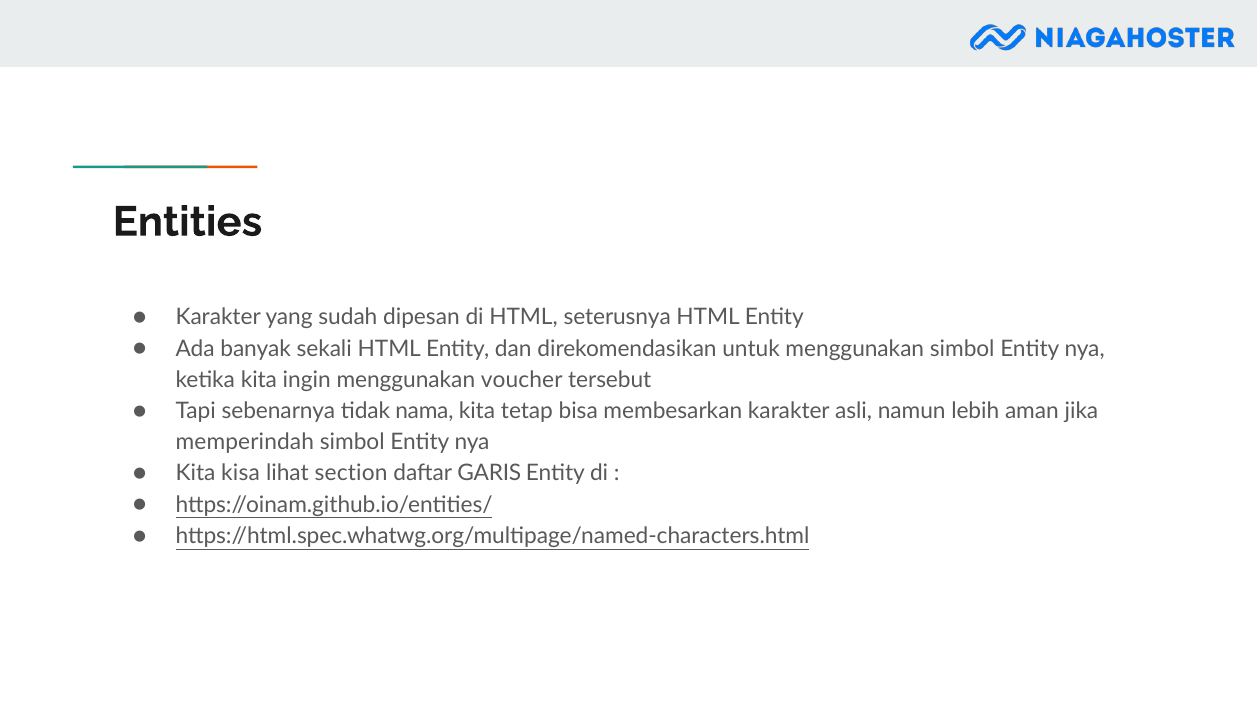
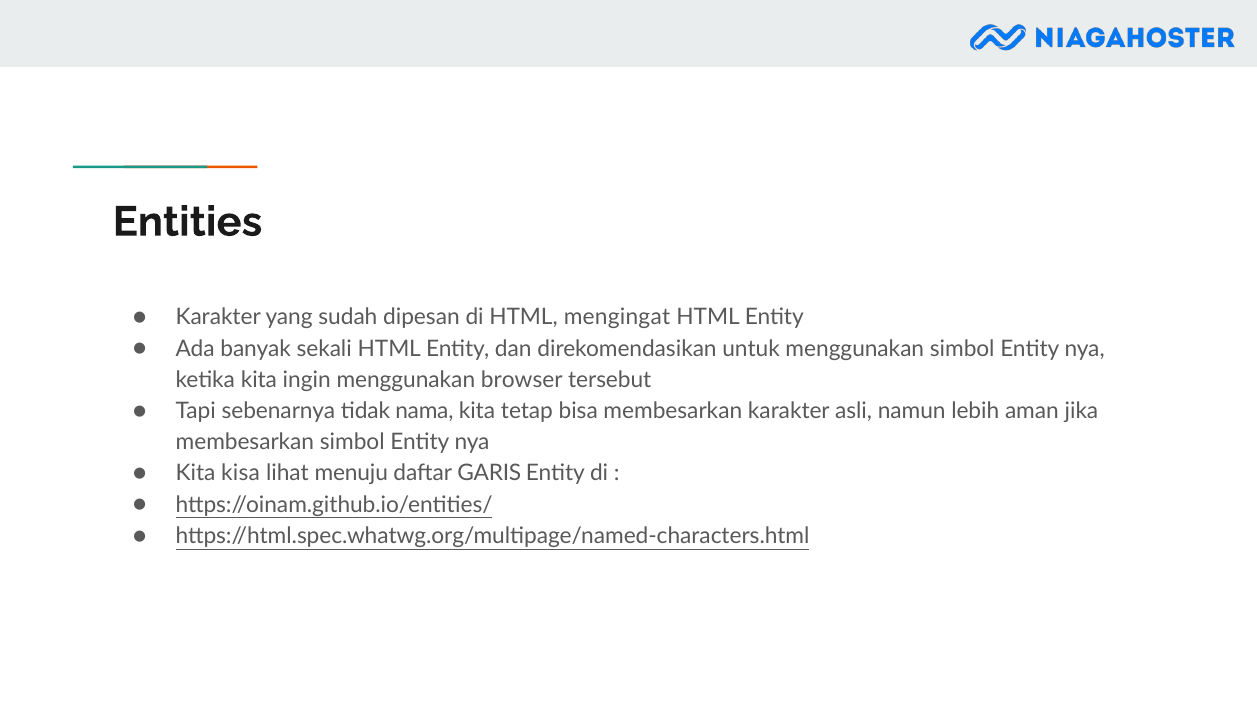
seterusnya: seterusnya -> mengingat (617, 318)
voucher: voucher -> browser (522, 380)
memperindah: memperindah -> membesarkan (245, 442)
section: section -> menuju (351, 473)
